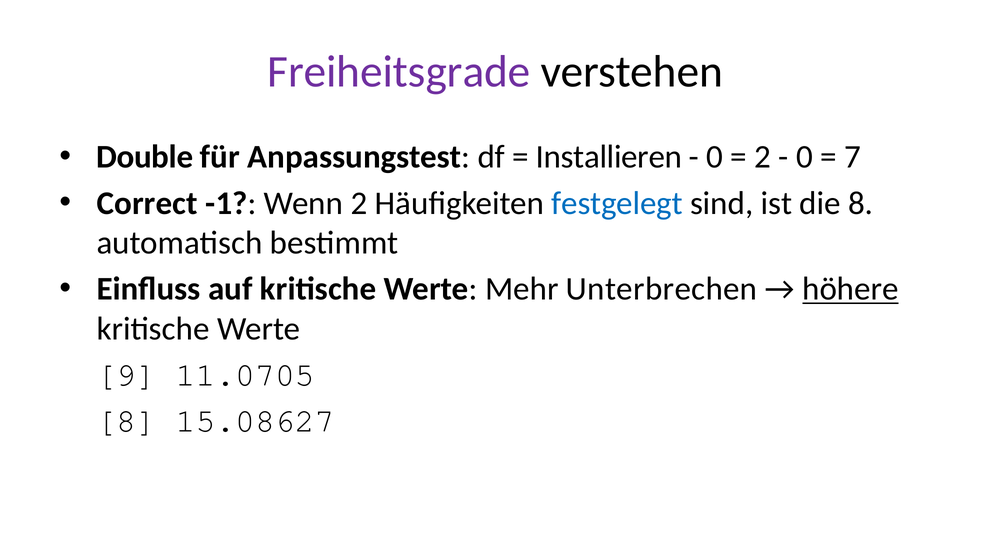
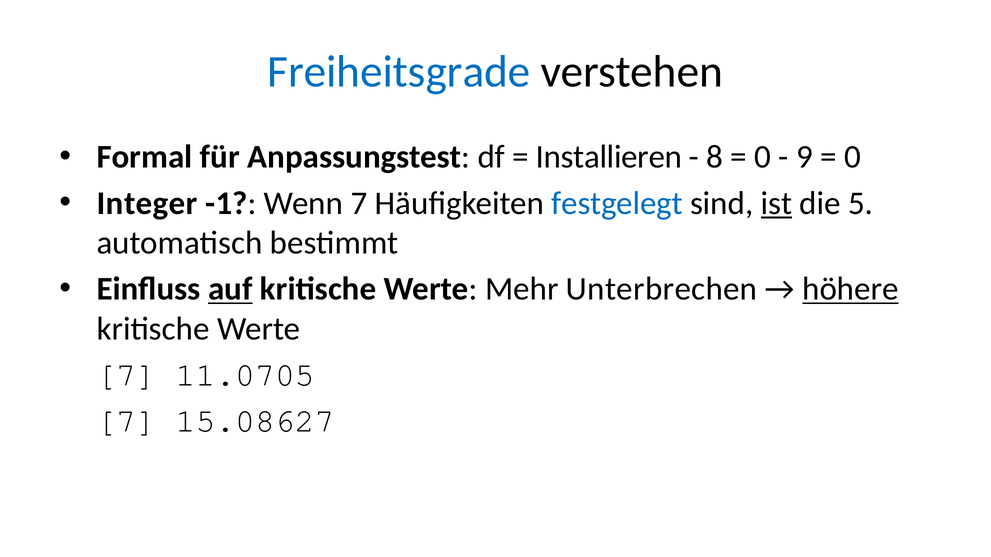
Freiheitsgrade colour: purple -> blue (399, 72)
Double: Double -> Formal (145, 157)
0: 0 -> 8 (715, 157)
2: 2 -> 0 (763, 157)
0: 0 -> 9 (804, 157)
7: 7 -> 0 (853, 157)
Correct: Correct -> Integer (147, 203)
Wenn 2: 2 -> 7 (359, 203)
ist underline: none -> present (776, 203)
die 8: 8 -> 5 (861, 203)
auf underline: none -> present (230, 289)
9: 9 -> 7 (126, 375)
8: 8 -> 7 (126, 421)
